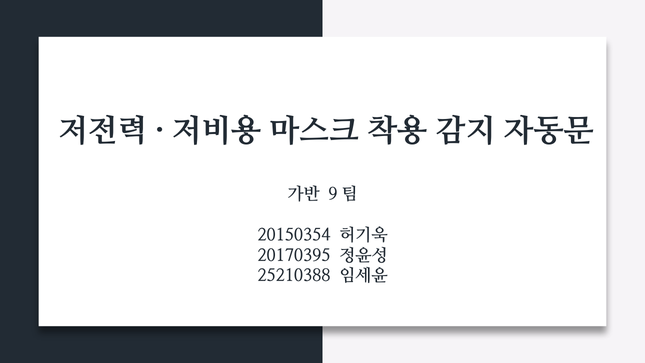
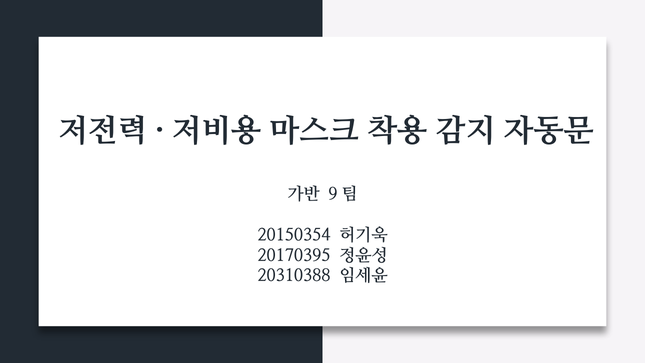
25210388: 25210388 -> 20310388 (294, 276)
